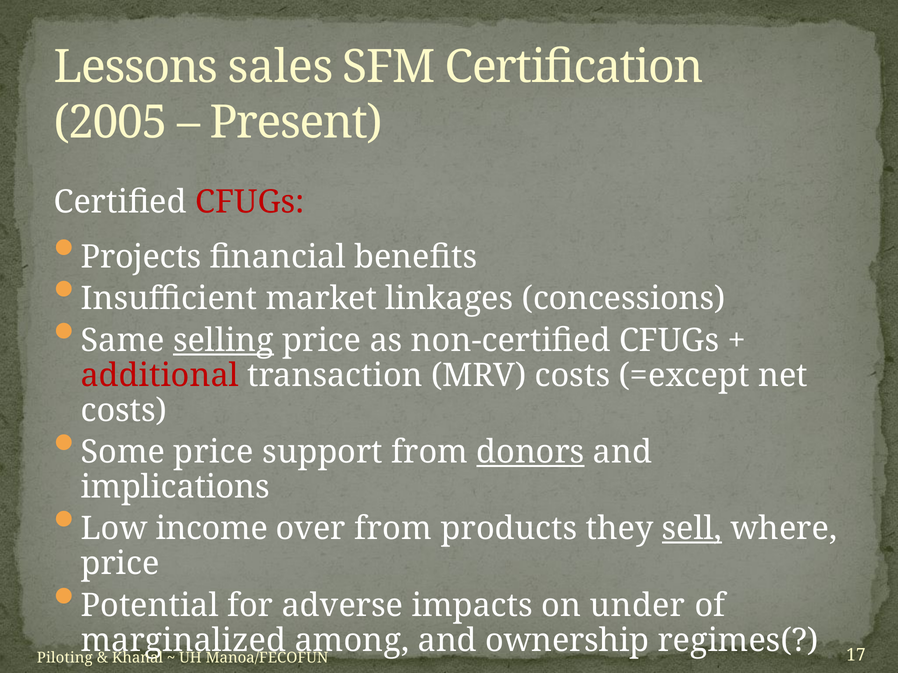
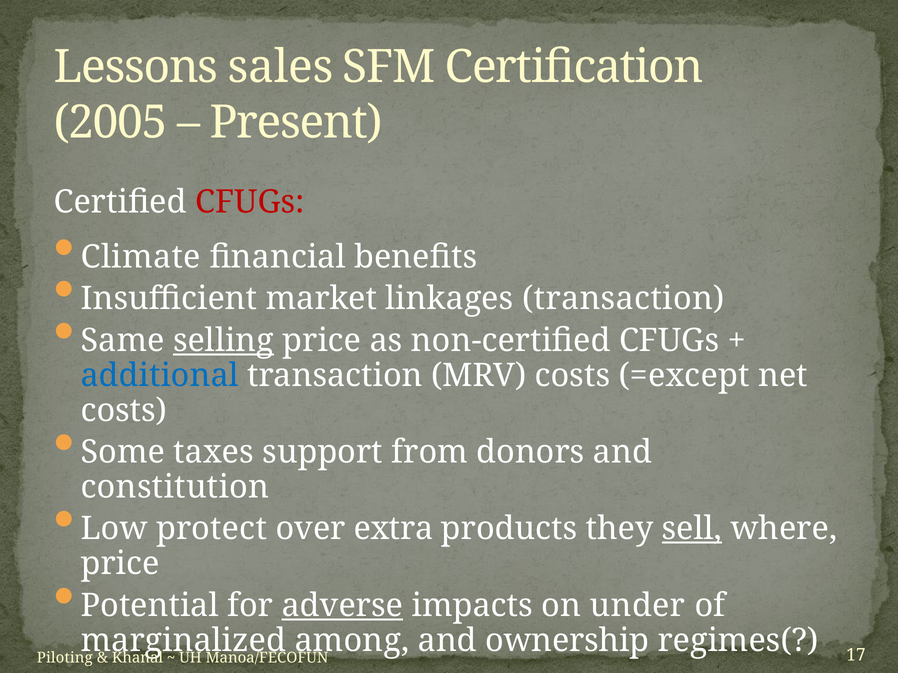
Projects: Projects -> Climate (141, 257)
linkages concessions: concessions -> transaction (623, 299)
additional colour: red -> blue (160, 376)
Some price: price -> taxes (214, 452)
donors underline: present -> none (530, 452)
implications: implications -> constitution (175, 487)
income: income -> protect (211, 529)
over from: from -> extra (393, 529)
adverse underline: none -> present (342, 606)
